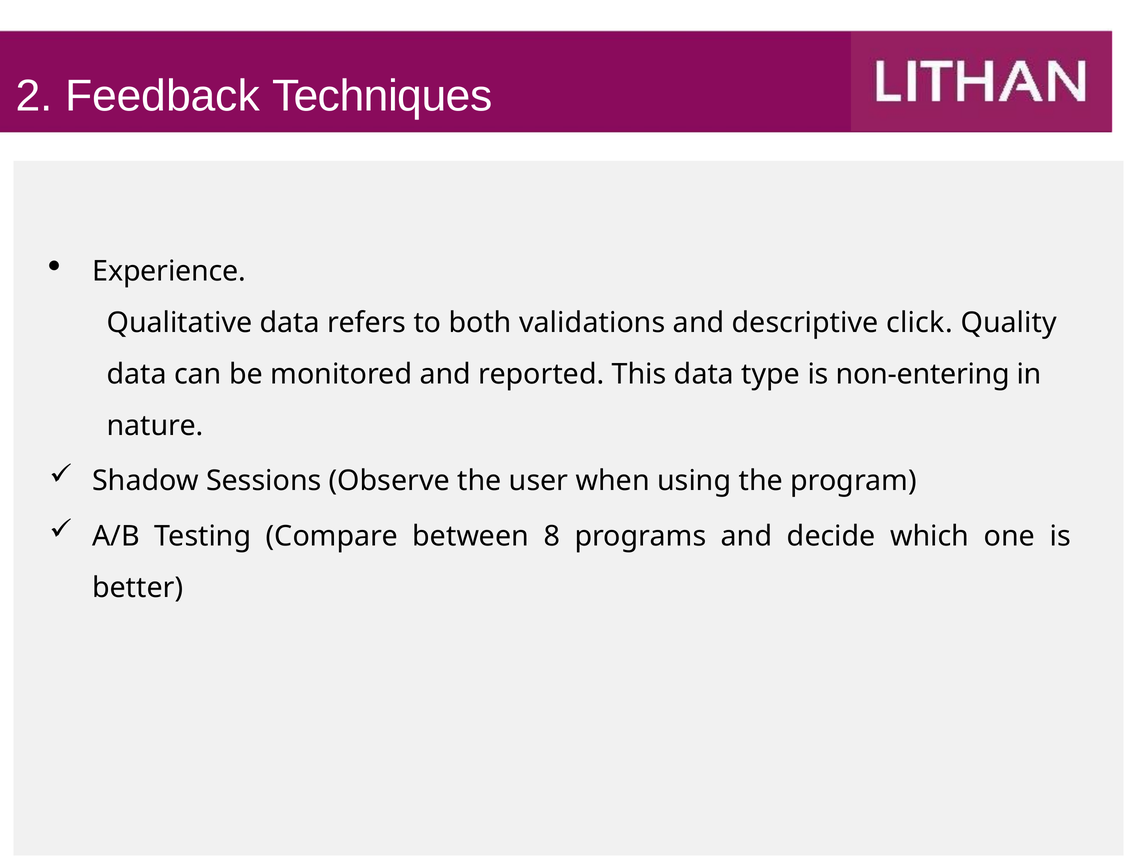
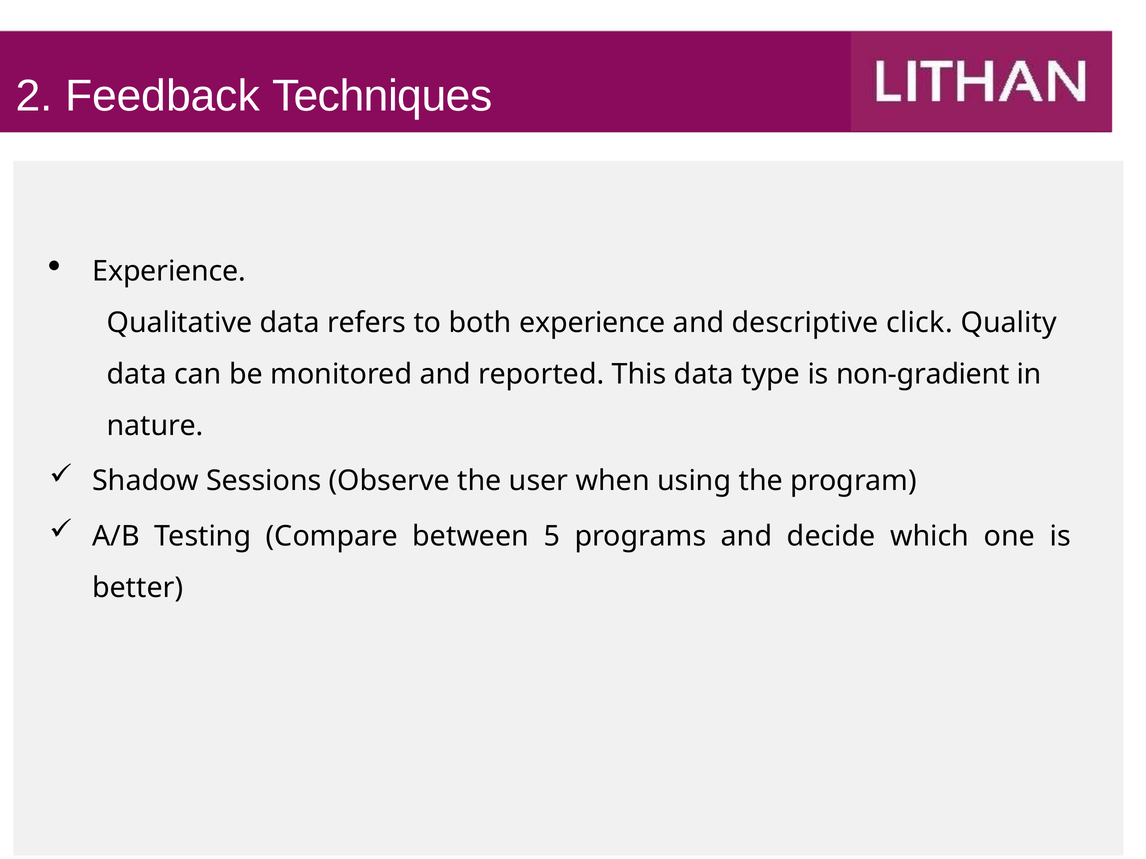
both validations: validations -> experience (592, 323)
non-entering: non-entering -> non-gradient (923, 374)
8: 8 -> 5 (552, 536)
